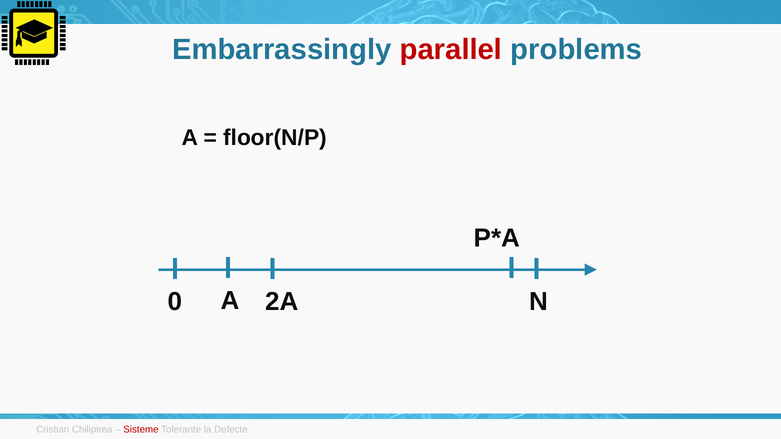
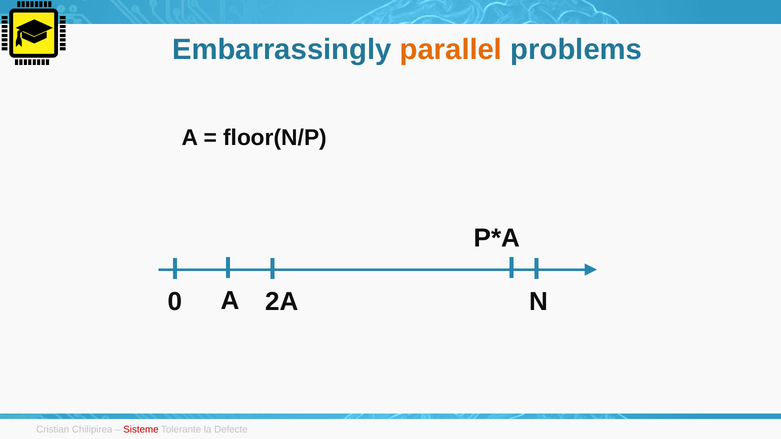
parallel colour: red -> orange (451, 50)
